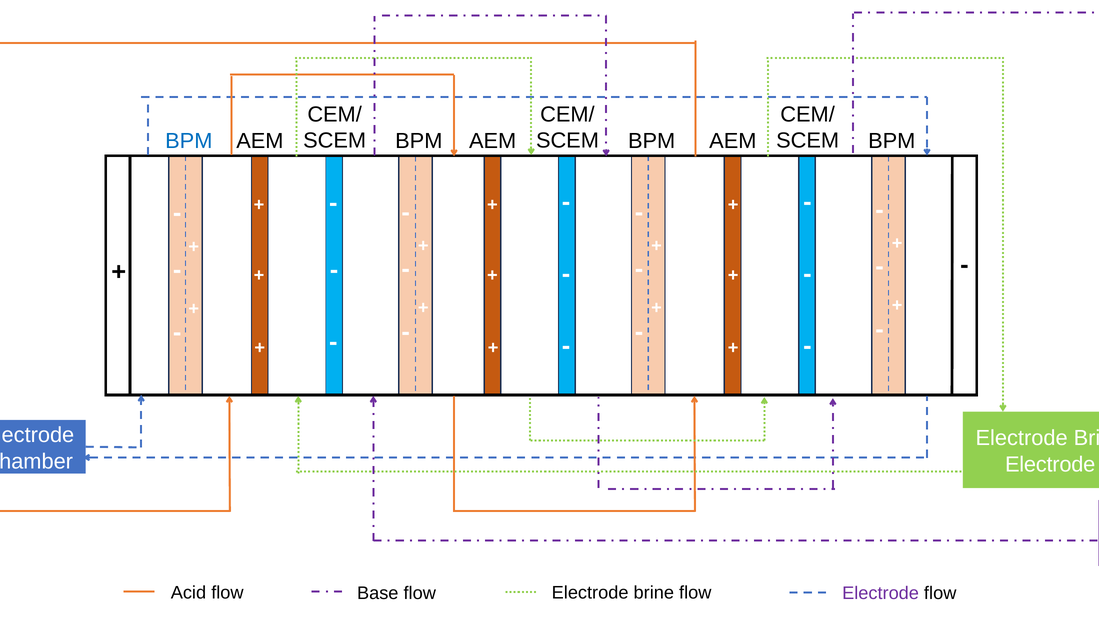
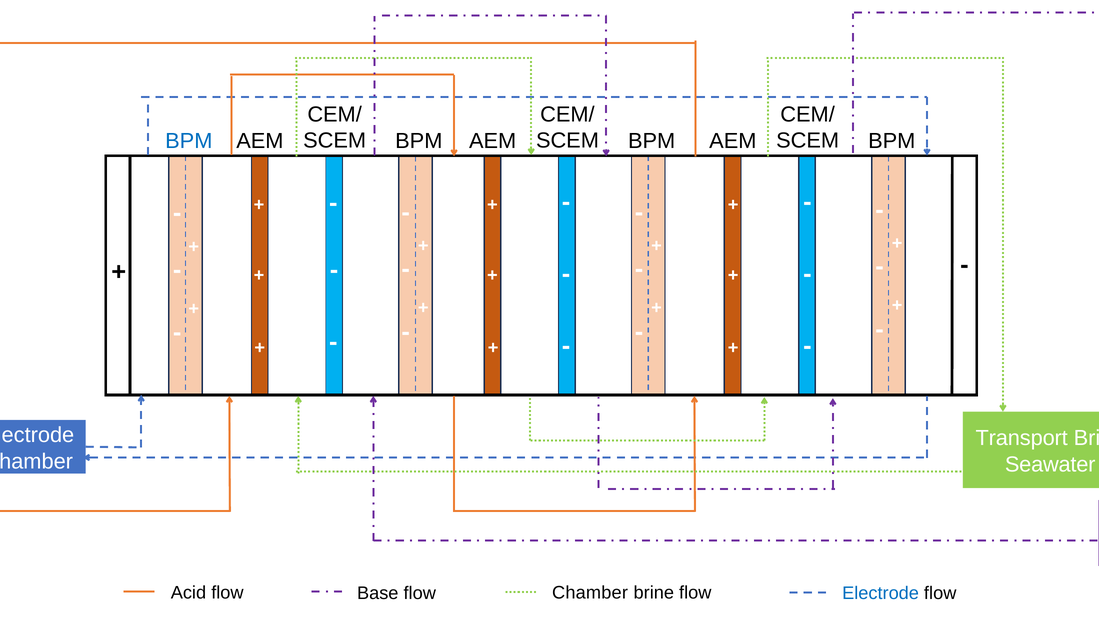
Electrode: Electrode -> Transport (1022, 438)
Electrode: Electrode -> Seawater (1050, 465)
Electrode: Electrode -> Chamber (590, 593)
Electrode colour: purple -> blue (881, 593)
